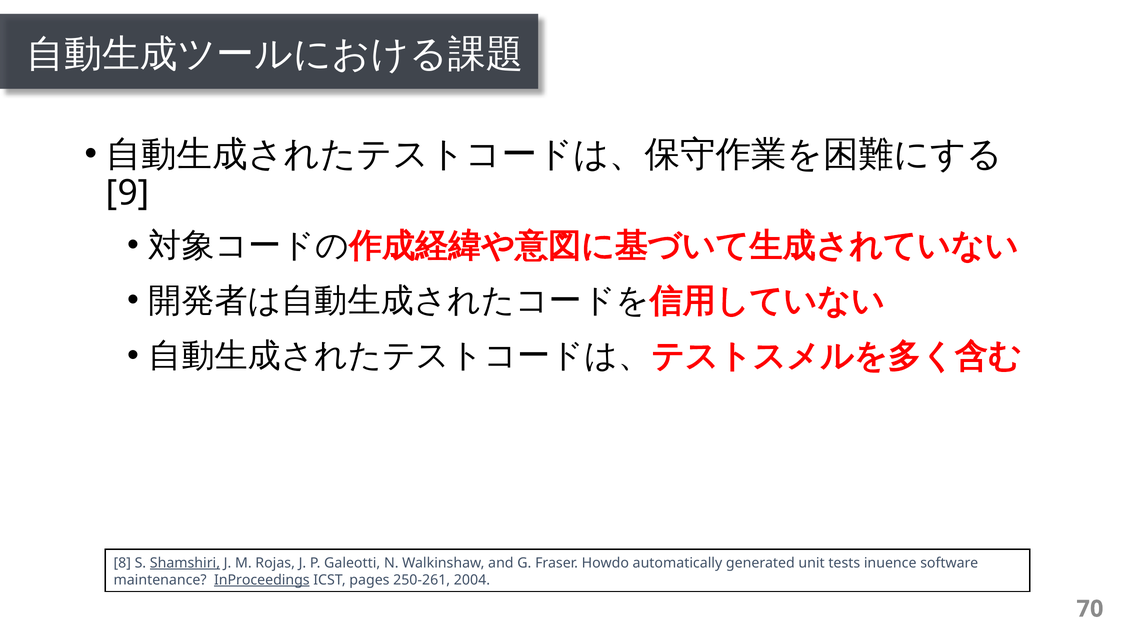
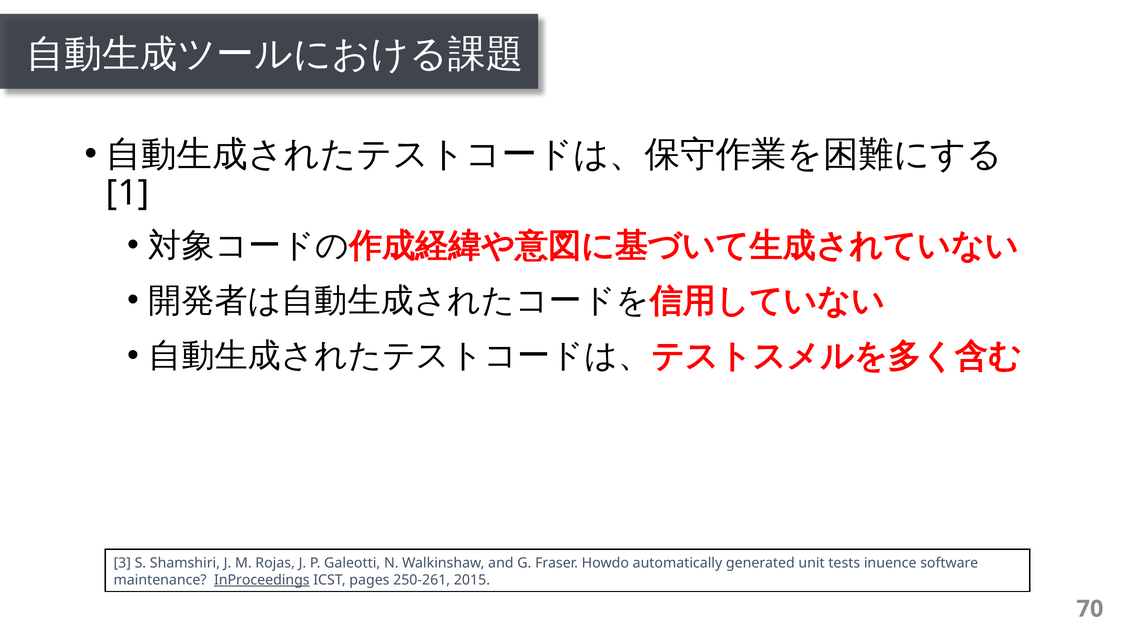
9: 9 -> 1 (128, 193)
8: 8 -> 3 (122, 562)
Shamshiri underline: present -> none (185, 562)
2004: 2004 -> 2015 (472, 579)
